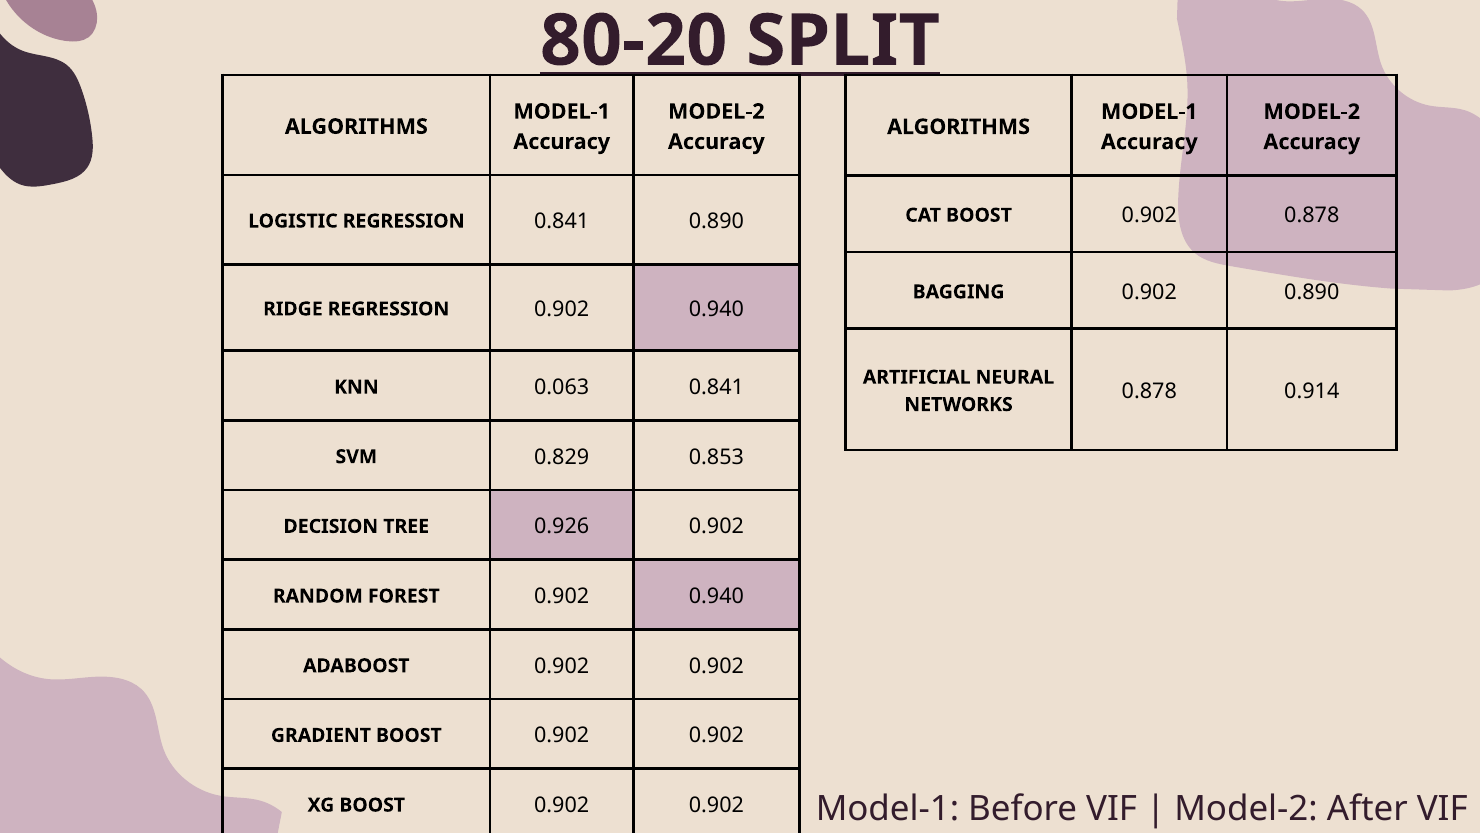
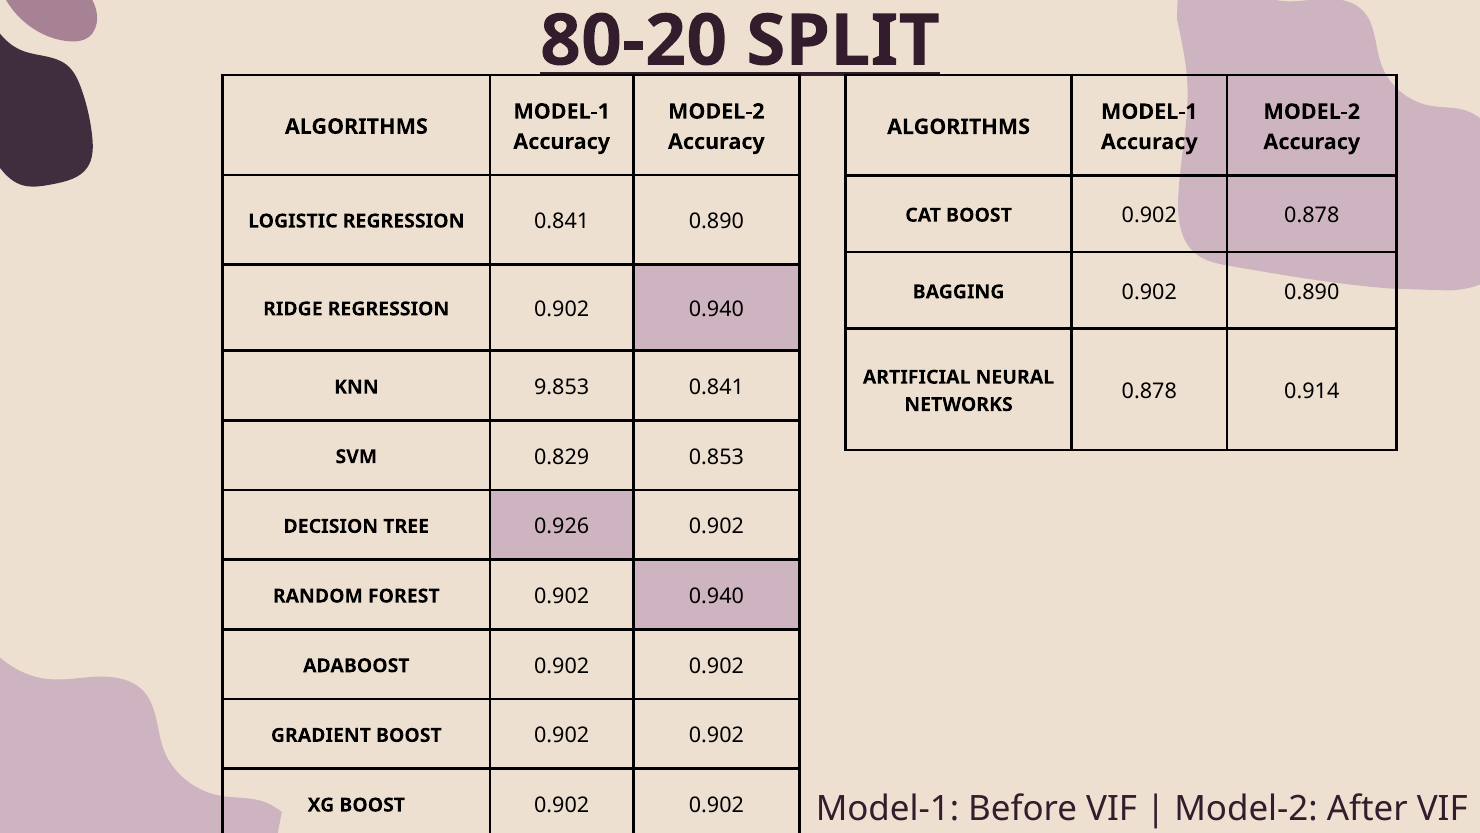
0.063: 0.063 -> 9.853 (562, 387)
